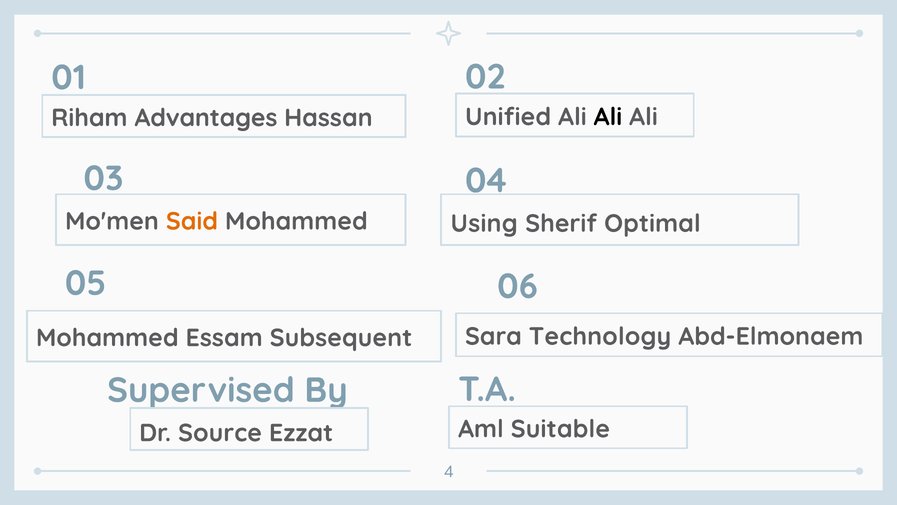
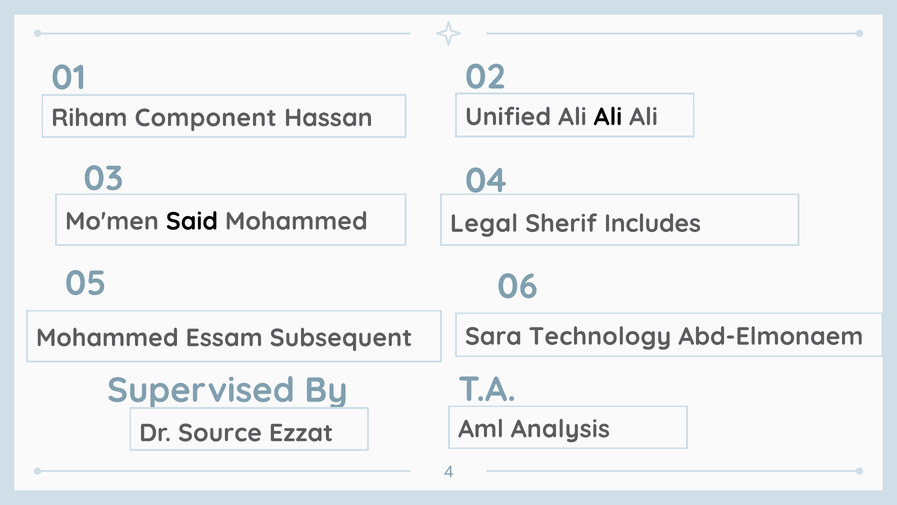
Advantages: Advantages -> Component (206, 118)
Said colour: orange -> black (192, 221)
Using: Using -> Legal (484, 223)
Optimal: Optimal -> Includes (653, 223)
Suitable: Suitable -> Analysis (560, 429)
